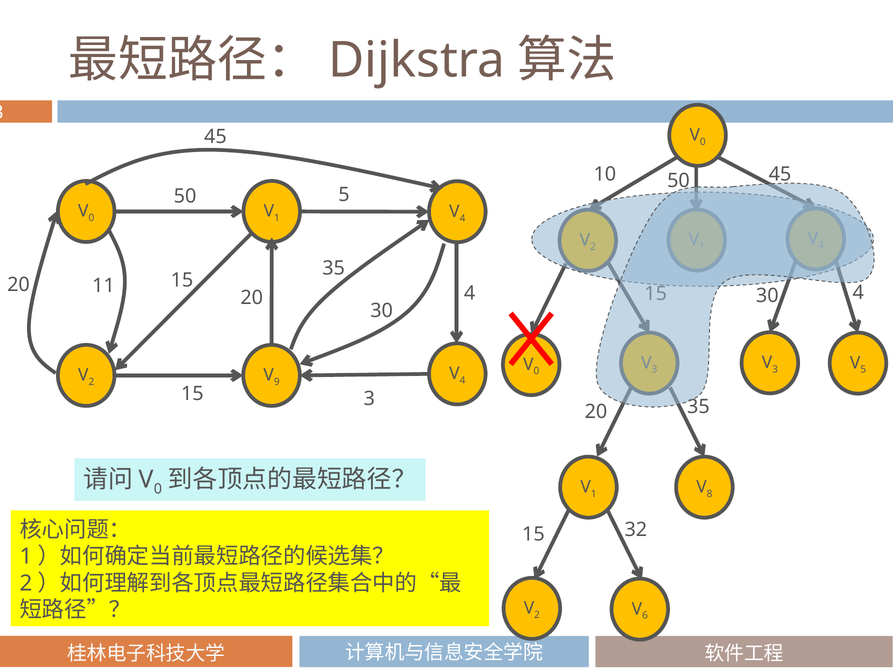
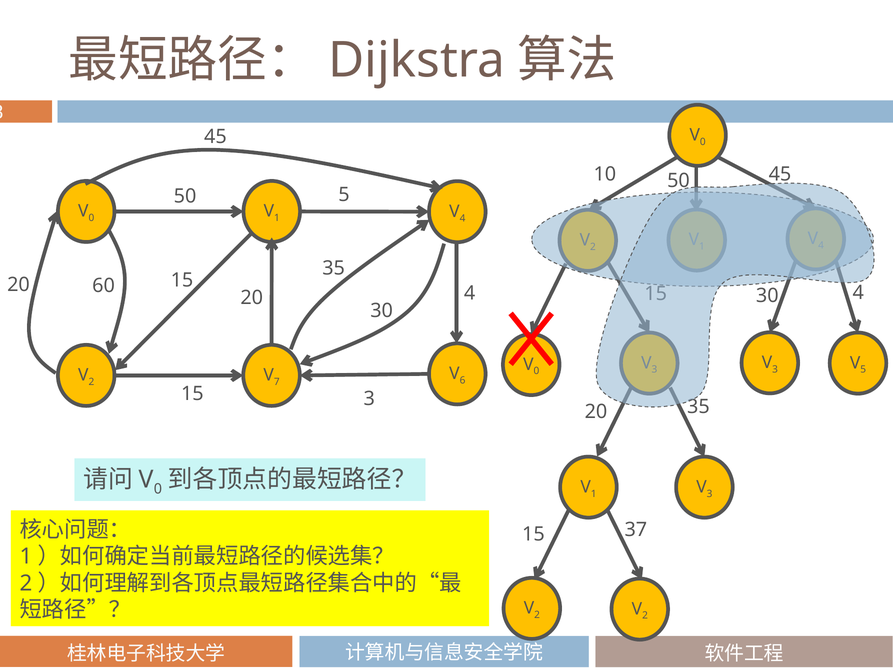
11: 11 -> 60 (104, 286)
9: 9 -> 7 (277, 382)
4: 4 -> 6 (463, 380)
8: 8 -> 3 (710, 494)
32: 32 -> 37 (636, 529)
6: 6 -> 2 (645, 615)
